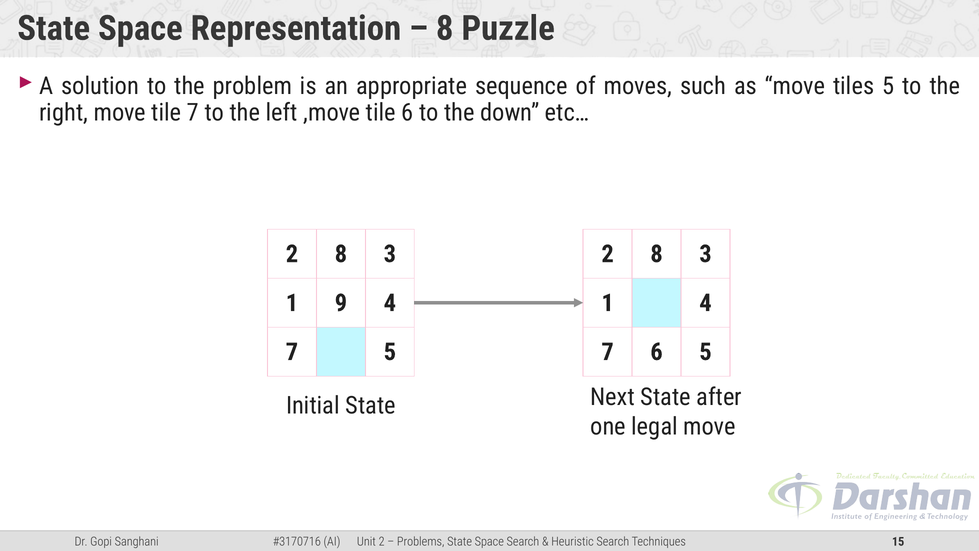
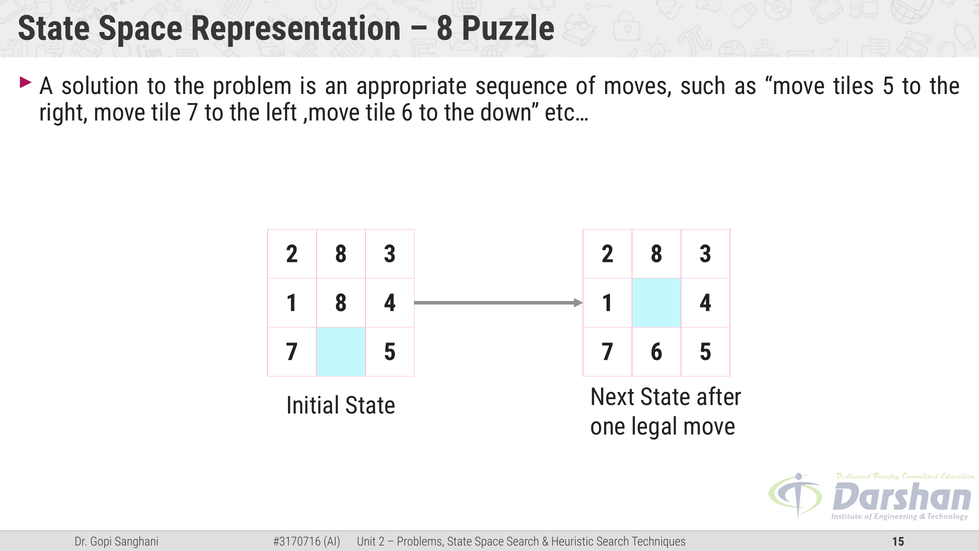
1 9: 9 -> 8 (341, 303)
